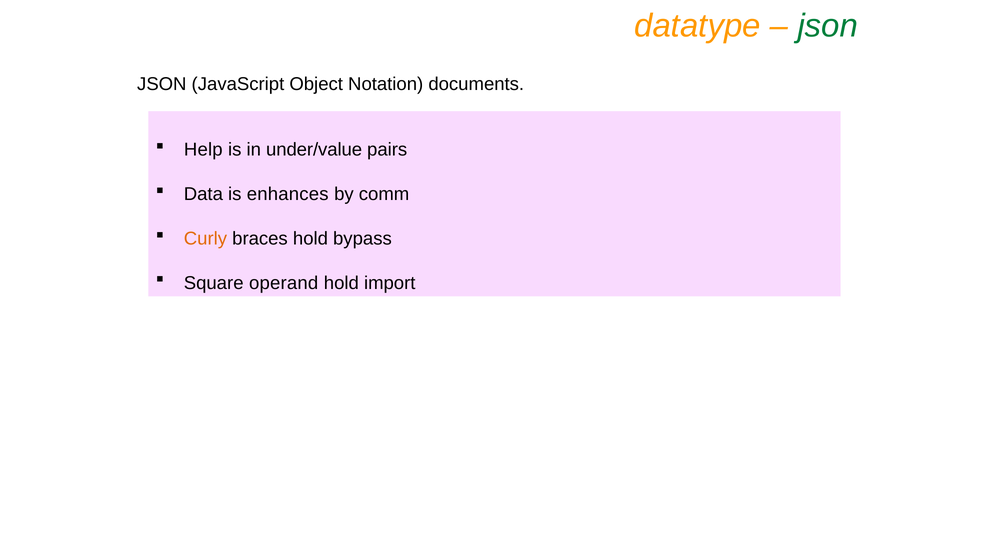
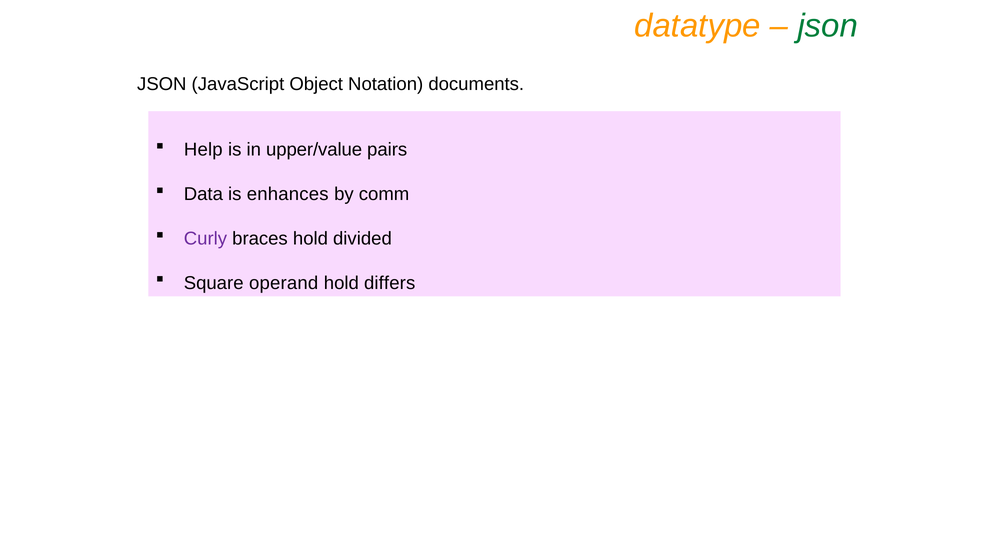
under/value: under/value -> upper/value (314, 150)
Curly colour: orange -> purple (205, 239)
bypass: bypass -> divided (362, 239)
import: import -> differs (390, 283)
